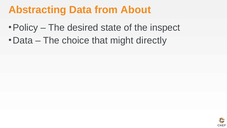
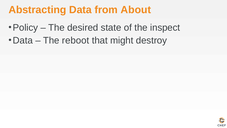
choice: choice -> reboot (76, 40)
directly: directly -> destroy (151, 40)
